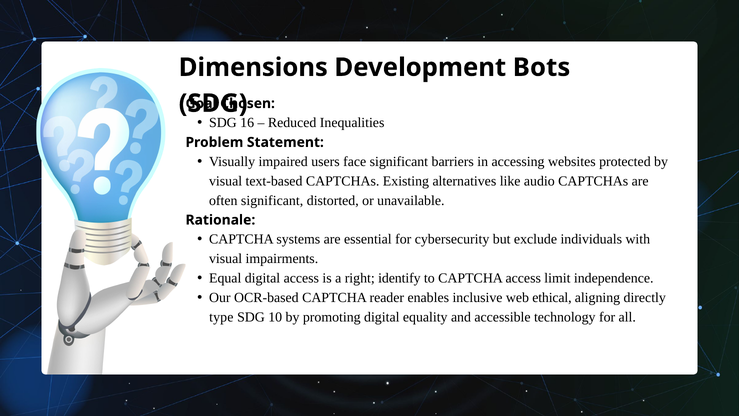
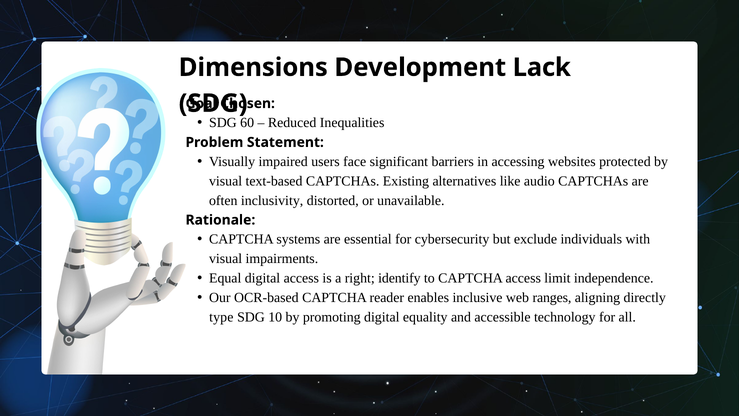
Bots: Bots -> Lack (542, 67)
16: 16 -> 60 (247, 123)
often significant: significant -> inclusivity (272, 200)
ethical: ethical -> ranges (552, 297)
